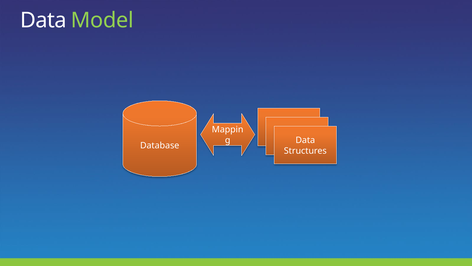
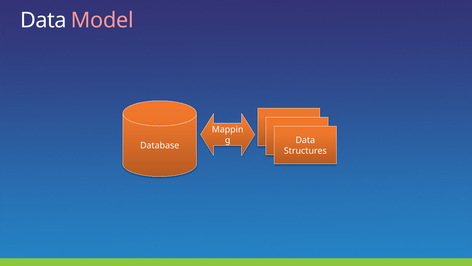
Model colour: light green -> pink (102, 20)
